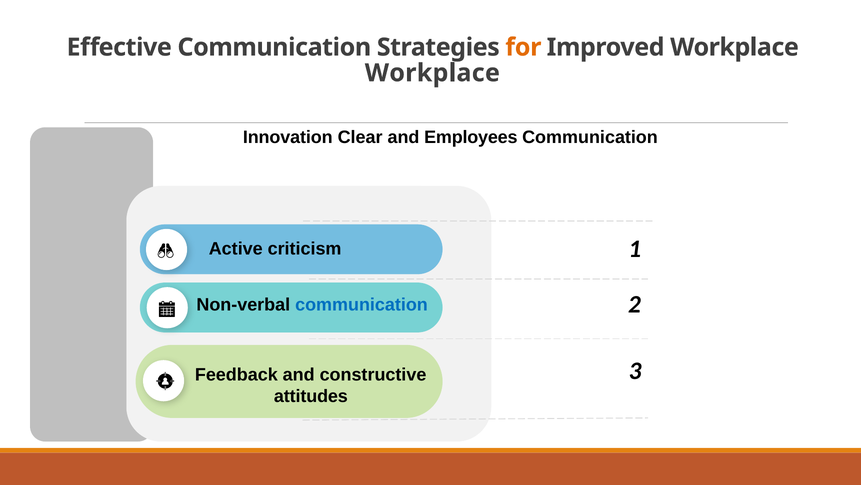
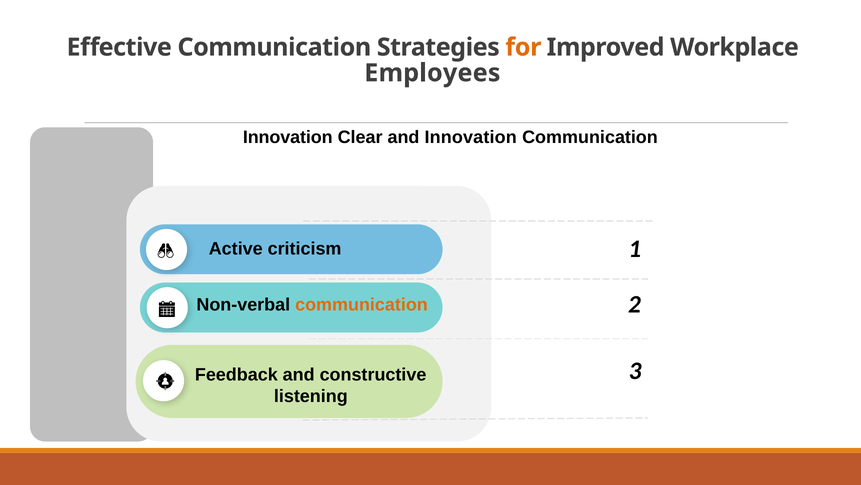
Workplace: Workplace -> Employees (432, 73)
and Employees: Employees -> Innovation (471, 137)
communication colour: blue -> orange (361, 305)
attitudes: attitudes -> listening (311, 396)
